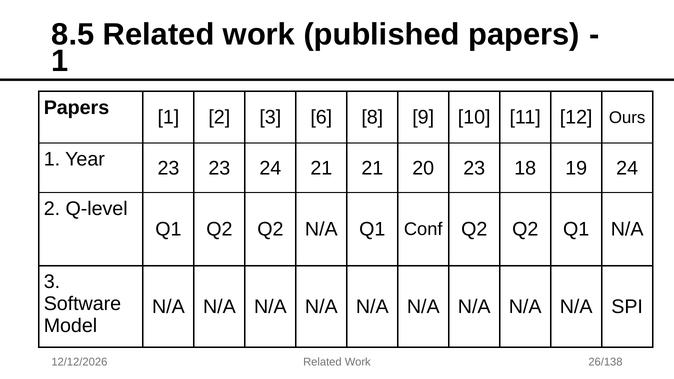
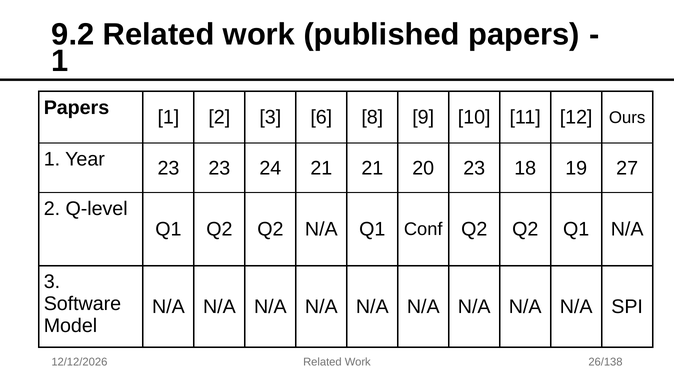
8.5: 8.5 -> 9.2 (73, 35)
19 24: 24 -> 27 (627, 168)
